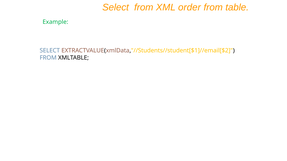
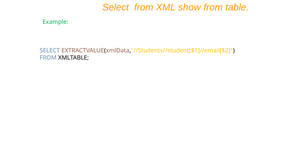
order: order -> show (189, 7)
